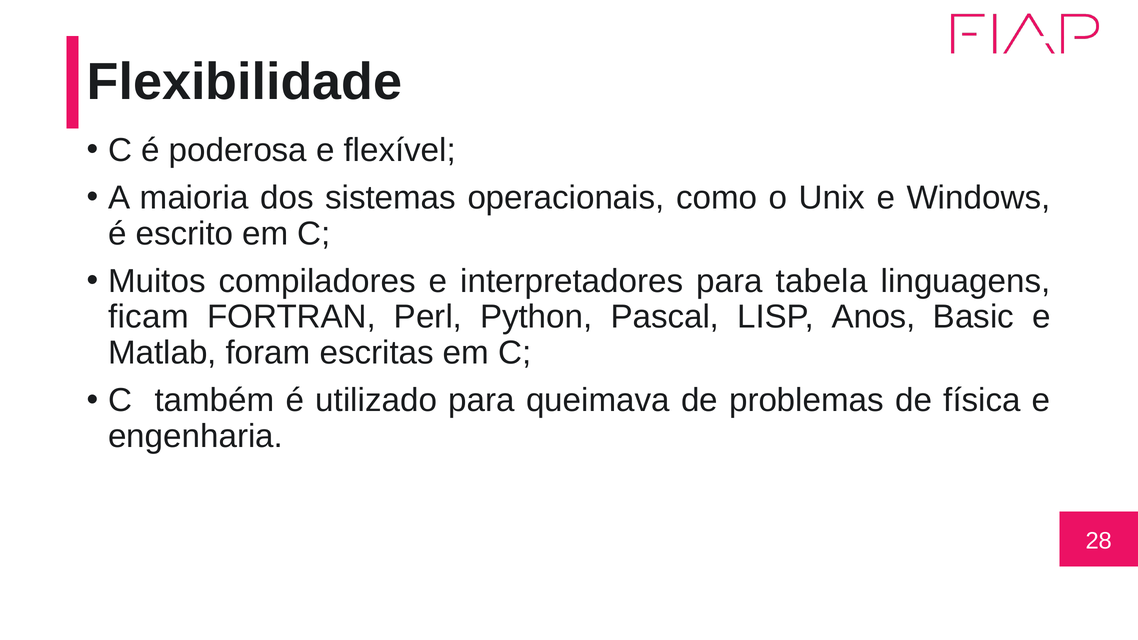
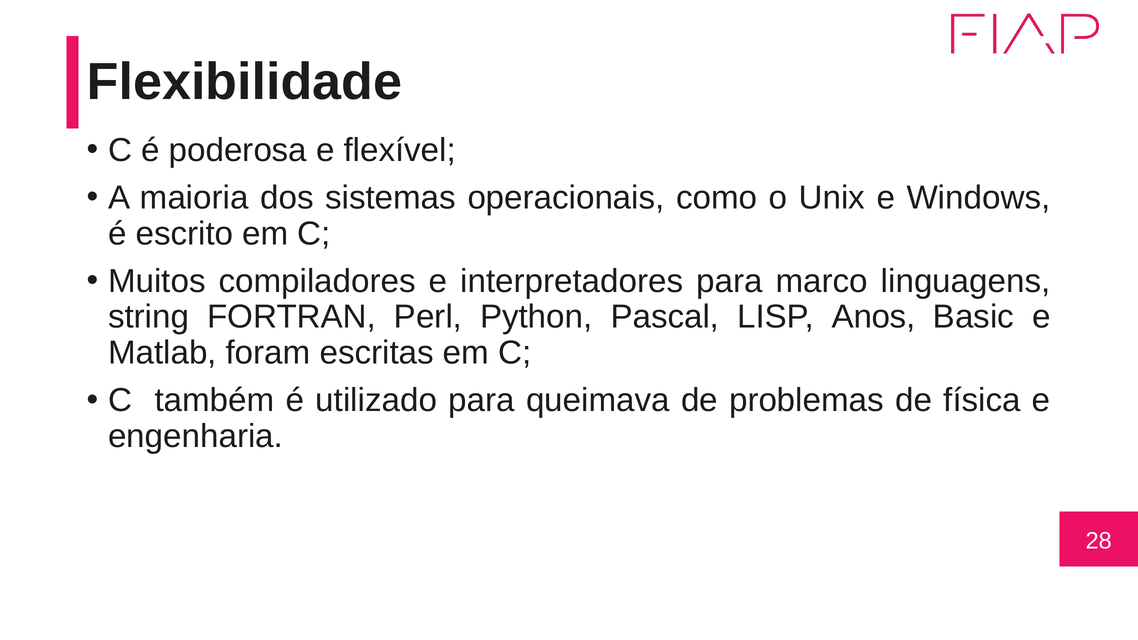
tabela: tabela -> marco (822, 281)
ficam: ficam -> string (149, 317)
